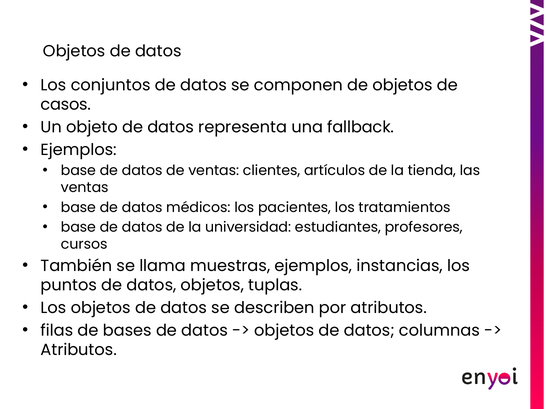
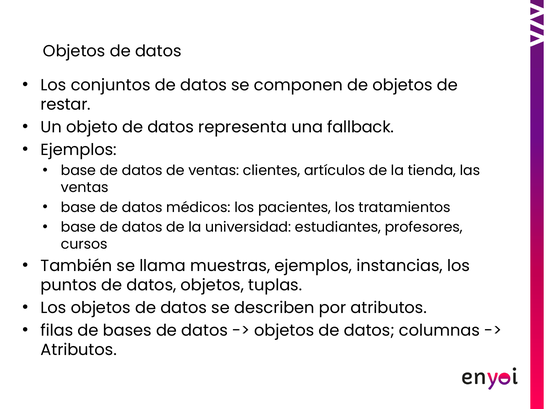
casos: casos -> restar (66, 105)
